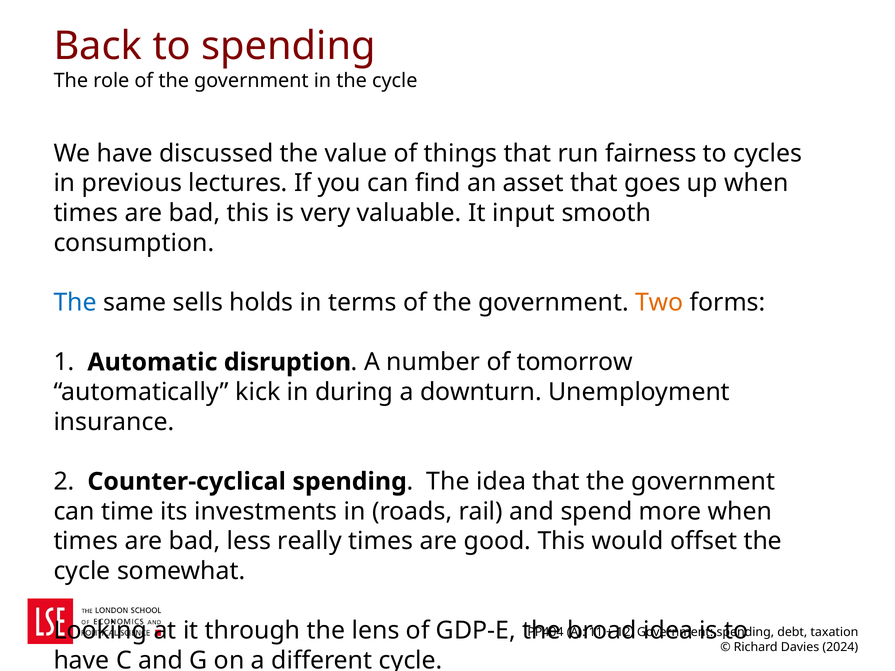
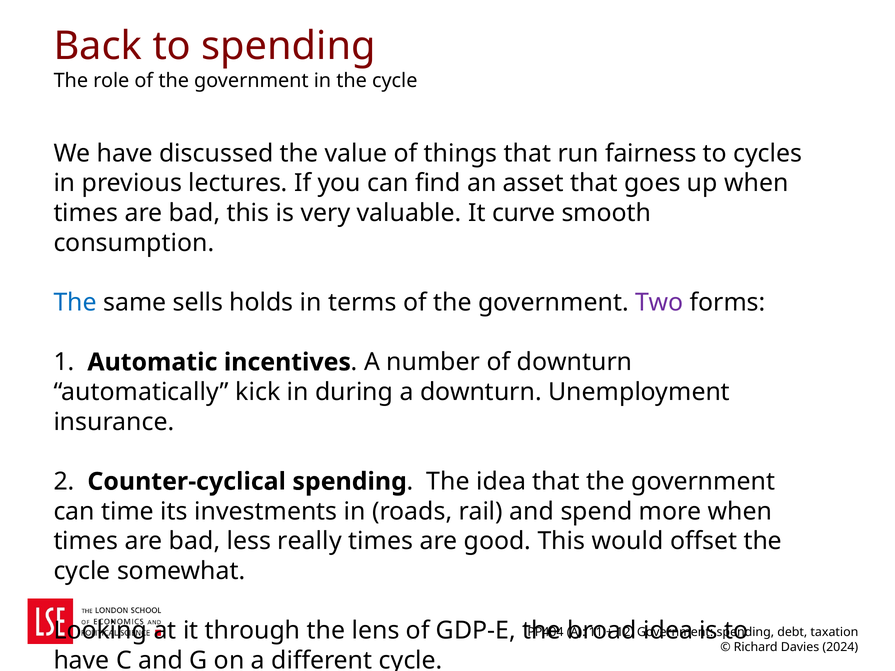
input: input -> curve (524, 213)
Two colour: orange -> purple (659, 303)
disruption: disruption -> incentives (287, 362)
of tomorrow: tomorrow -> downturn (575, 362)
